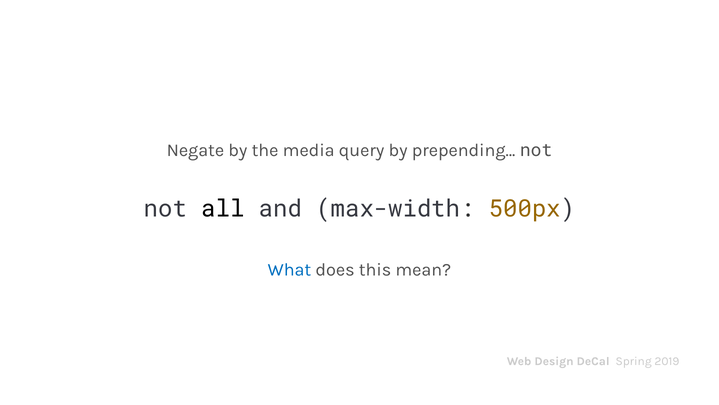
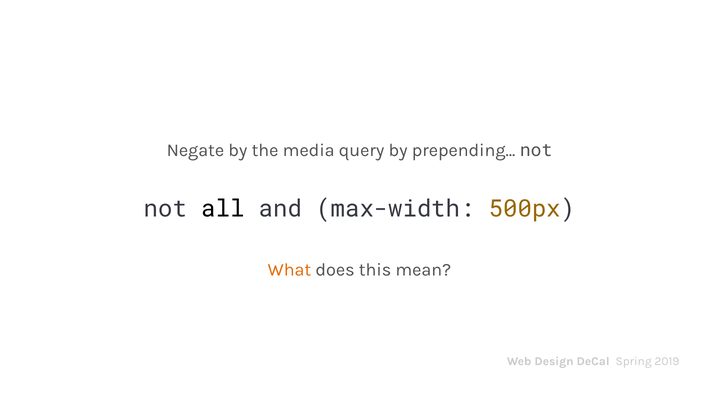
What colour: blue -> orange (289, 270)
